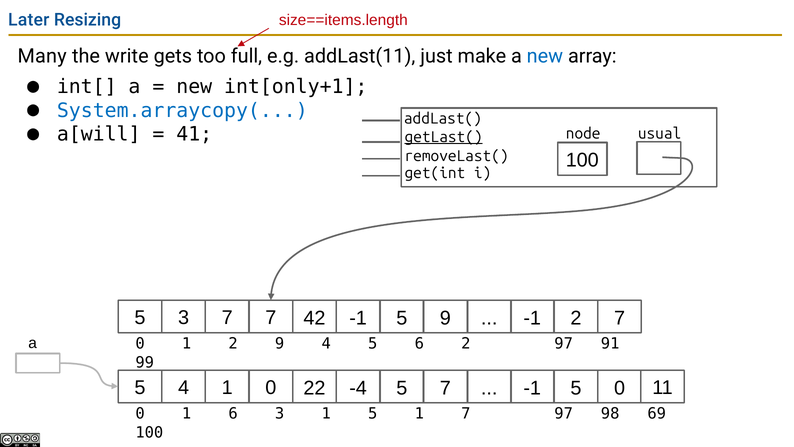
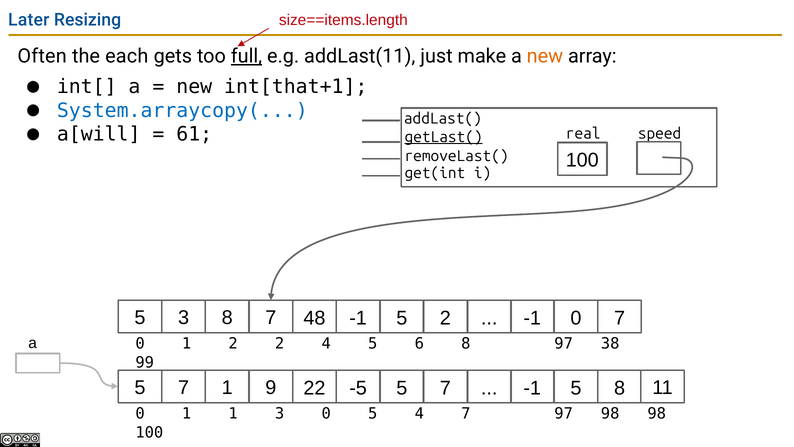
Many: Many -> Often (42, 56)
write: write -> each (127, 56)
full underline: none -> present (246, 56)
new colour: blue -> orange (545, 56)
int[only+1: int[only+1 -> int[that+1 (296, 87)
41: 41 -> 61 (194, 134)
node: node -> real (583, 133)
usual: usual -> speed (660, 133)
3 7: 7 -> 8 (227, 318)
42: 42 -> 48 (314, 318)
5 9: 9 -> 2 (445, 318)
-1 2: 2 -> 0 (576, 318)
2 9: 9 -> 2 (280, 344)
6 2: 2 -> 8 (466, 344)
91: 91 -> 38 (610, 344)
4: 4 -> 7 (184, 388)
1 0: 0 -> 9 (271, 388)
-4: -4 -> -5 (358, 388)
5 0: 0 -> 8 (620, 388)
1 6: 6 -> 1 (233, 414)
3 1: 1 -> 0 (326, 414)
5 1: 1 -> 4 (419, 414)
98 69: 69 -> 98 (657, 414)
